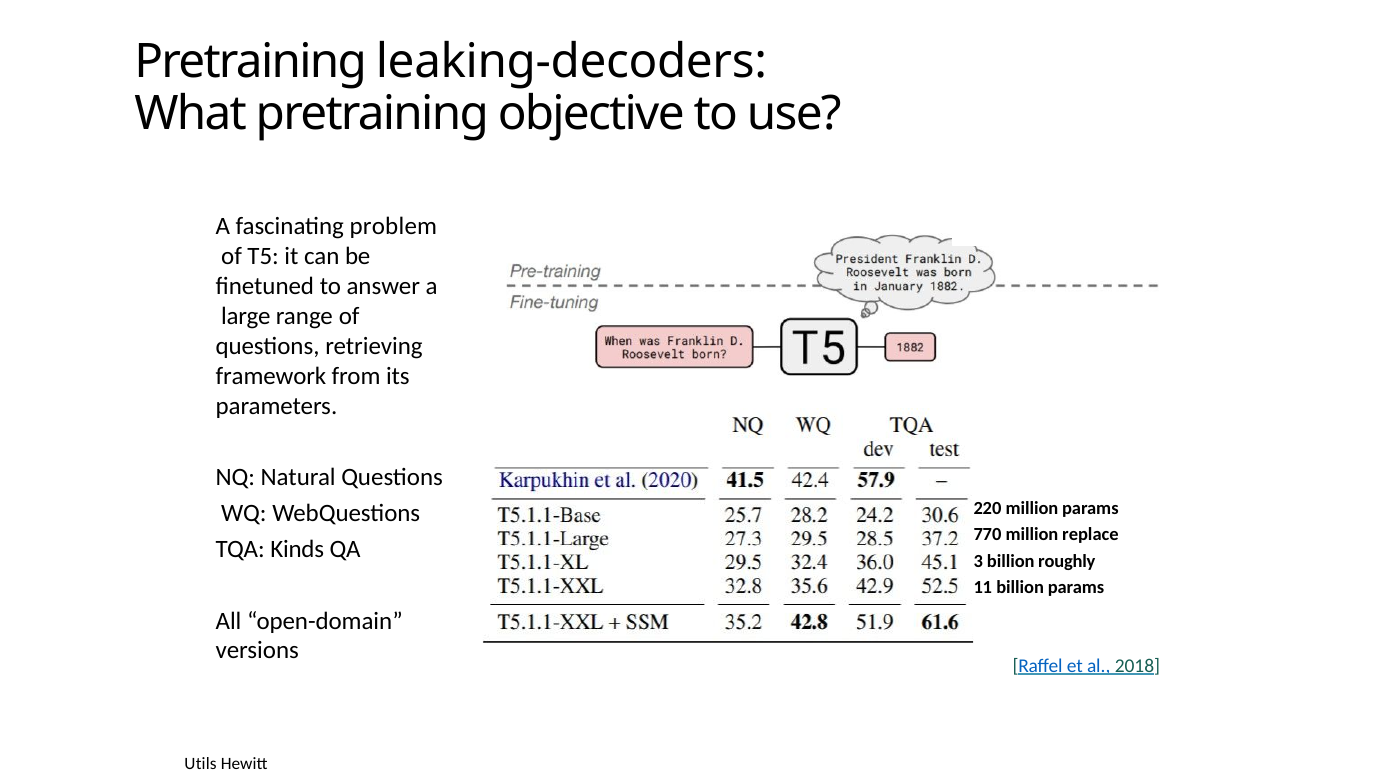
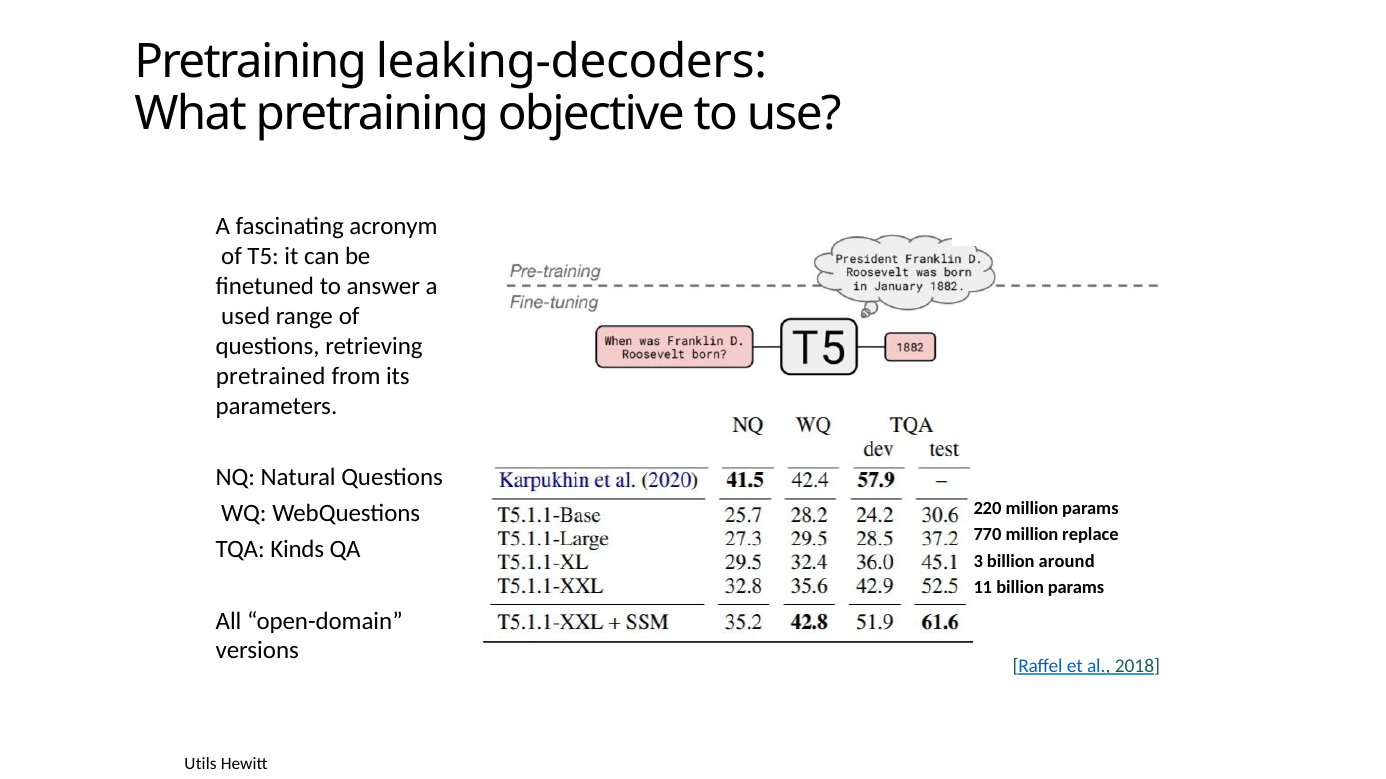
problem: problem -> acronym (393, 227)
large: large -> used (246, 317)
framework: framework -> pretrained (271, 376)
roughly: roughly -> around (1067, 561)
